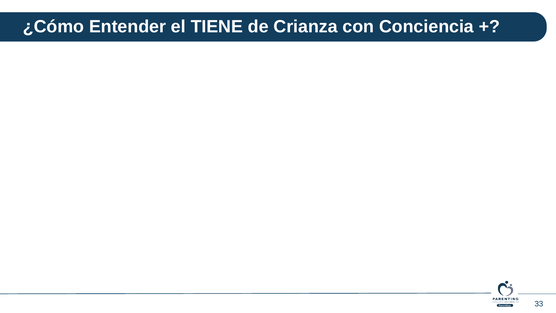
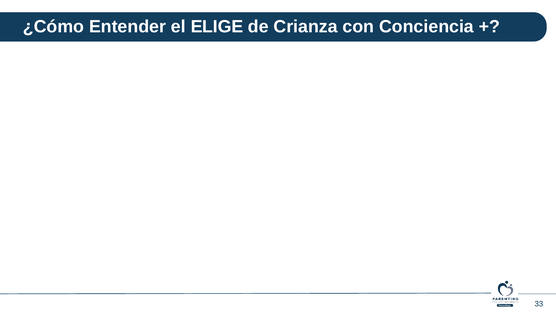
TIENE: TIENE -> ELIGE (217, 27)
